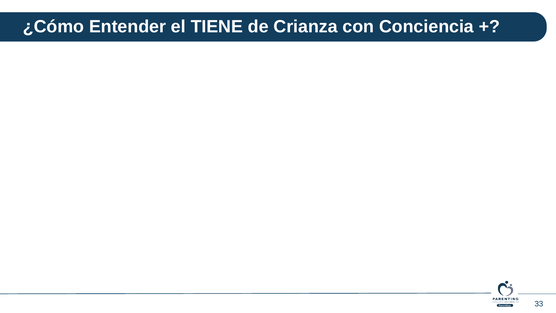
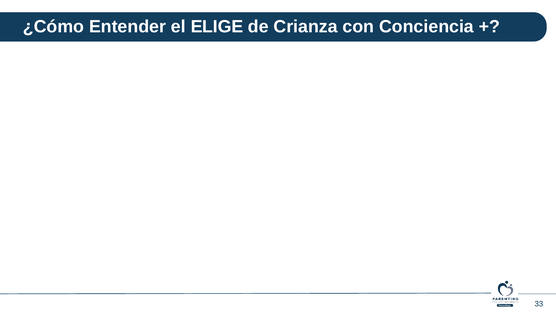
TIENE: TIENE -> ELIGE (217, 27)
